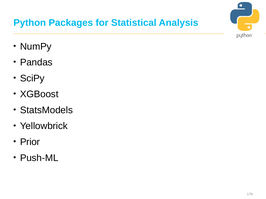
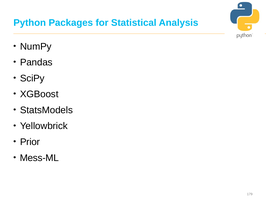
Push-ML: Push-ML -> Mess-ML (39, 158)
